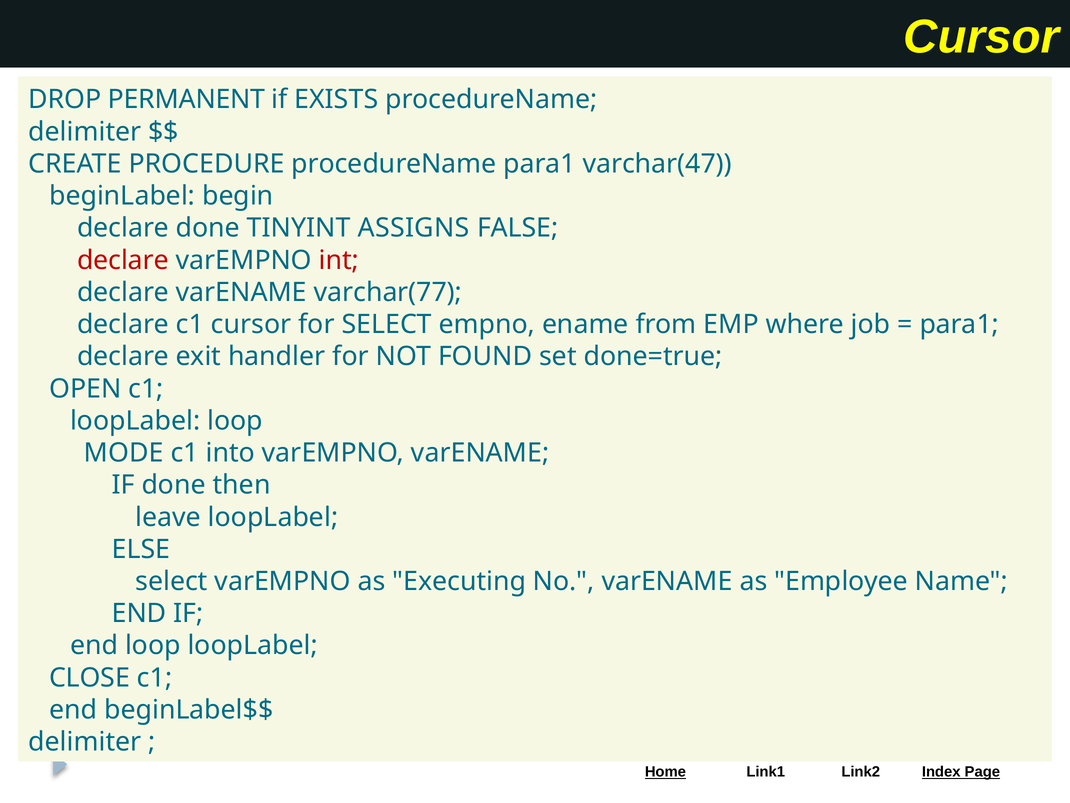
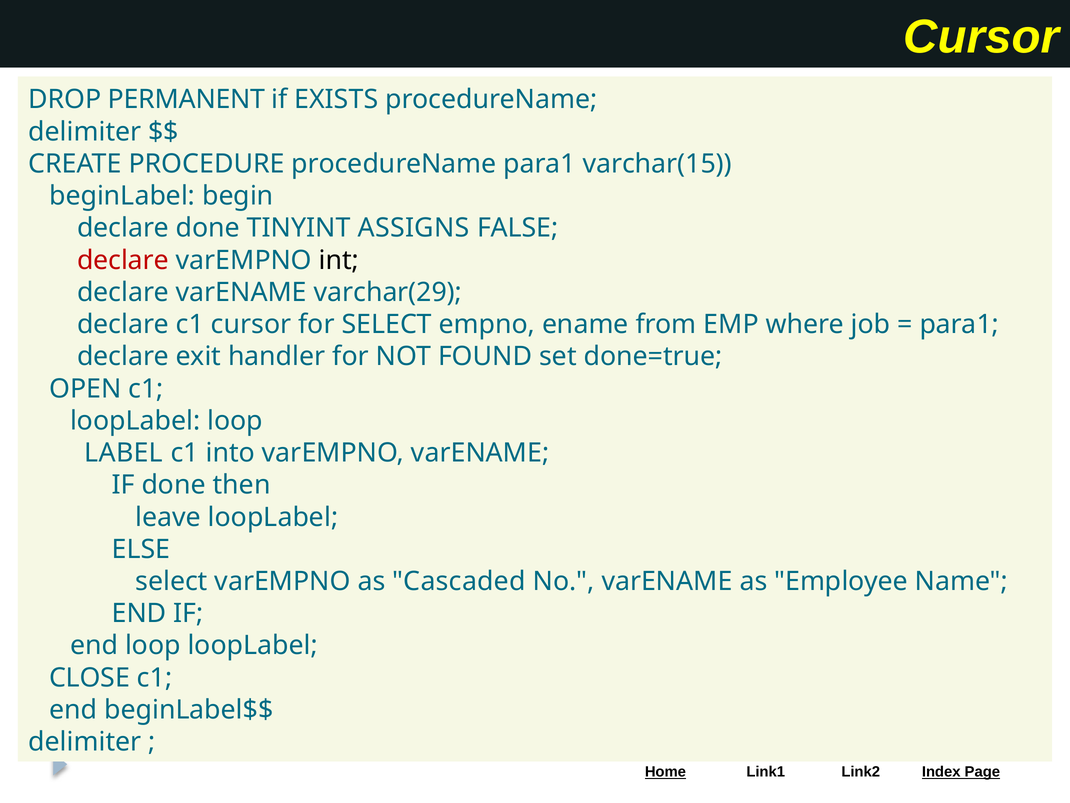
varchar(47: varchar(47 -> varchar(15 (657, 164)
int colour: red -> black (339, 260)
varchar(77: varchar(77 -> varchar(29 (388, 292)
MODE: MODE -> LABEL (124, 453)
Executing: Executing -> Cascaded (459, 581)
